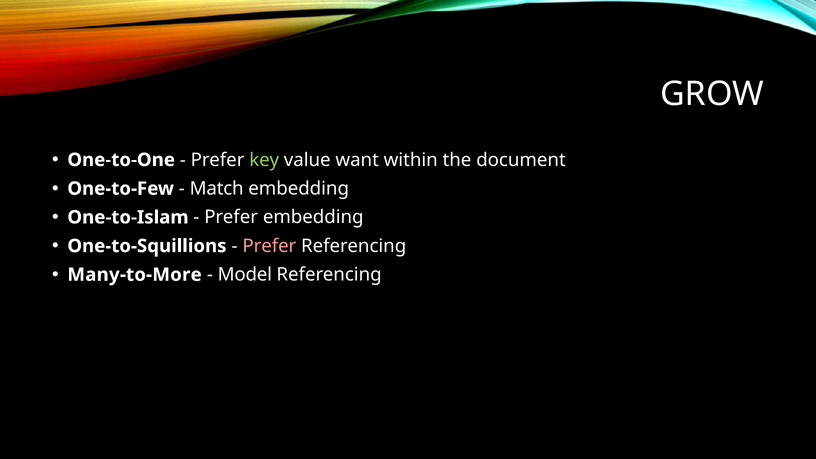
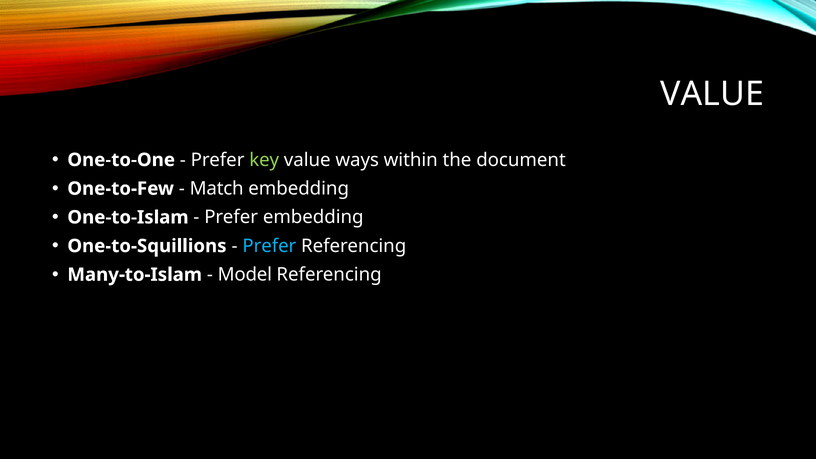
GROW: GROW -> VALUE (712, 94)
want: want -> ways (357, 160)
Prefer colour: pink -> light blue (269, 246)
Many-to-More: Many-to-More -> Many-to-Islam (135, 275)
